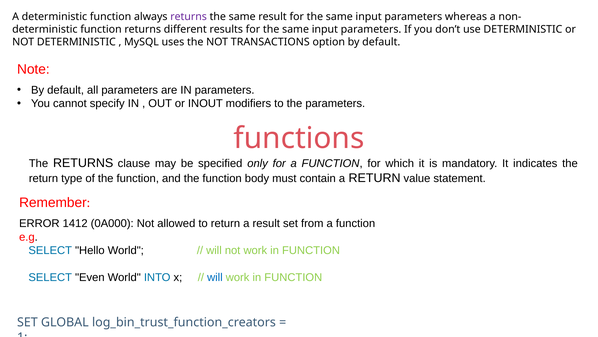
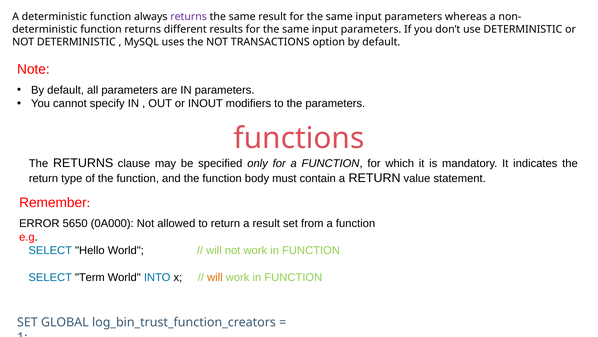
1412: 1412 -> 5650 (75, 223)
Even: Even -> Term (90, 277)
will colour: blue -> orange (215, 277)
